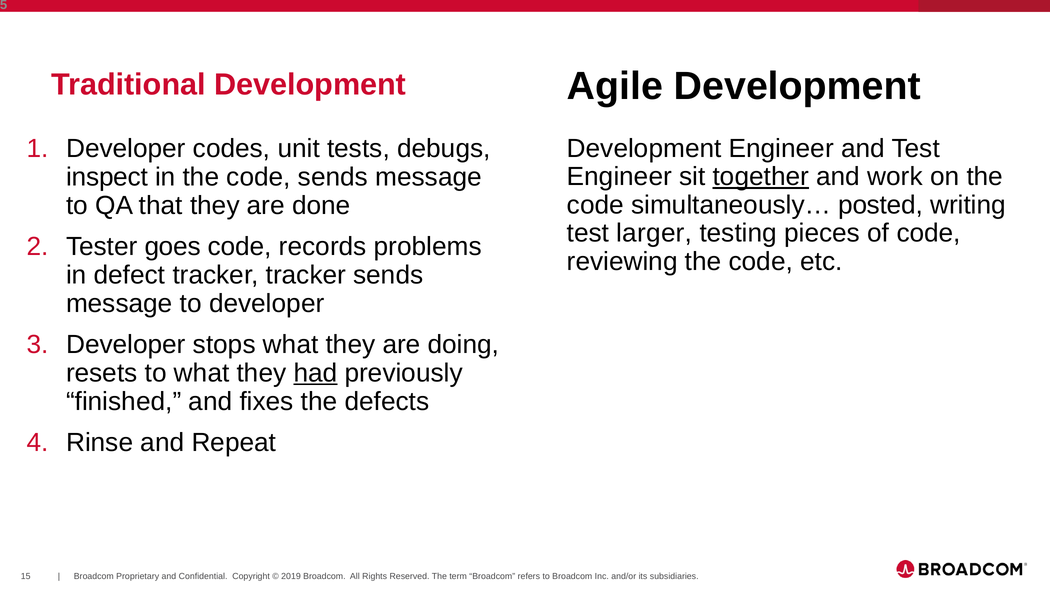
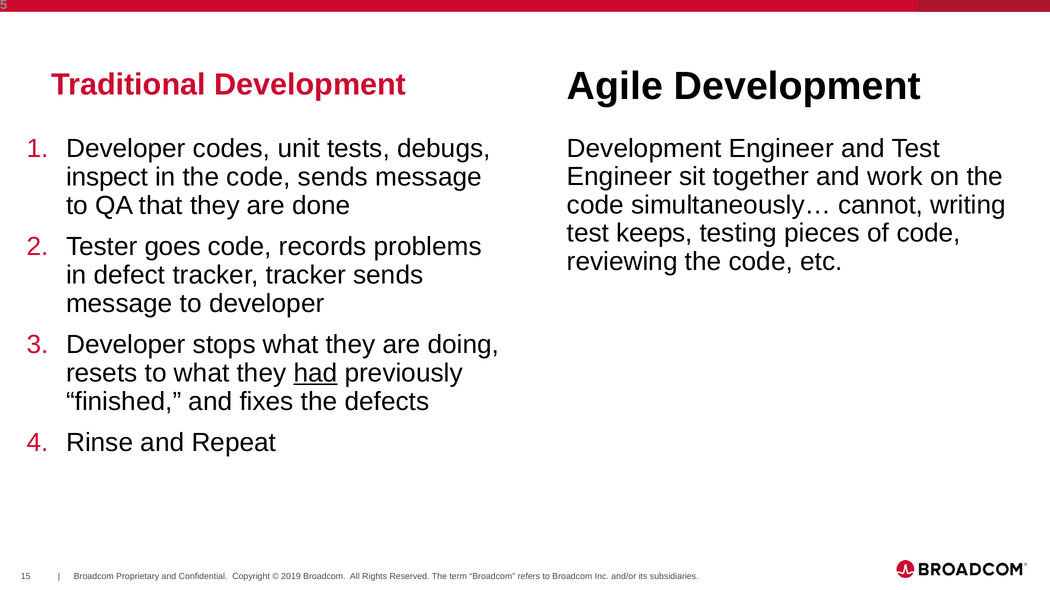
together underline: present -> none (761, 177)
posted: posted -> cannot (881, 205)
larger: larger -> keeps (654, 234)
